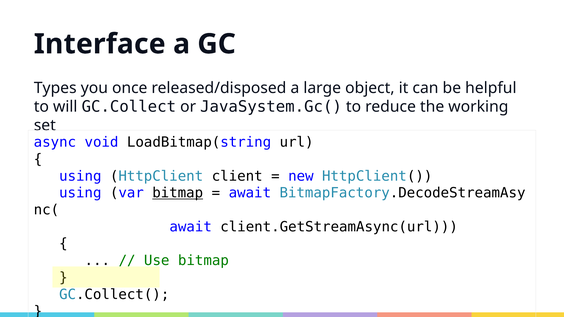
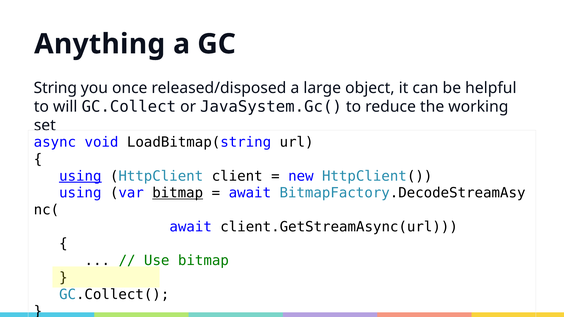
Interface: Interface -> Anything (100, 44)
Types: Types -> String (55, 88)
using underline: none -> present (80, 176)
